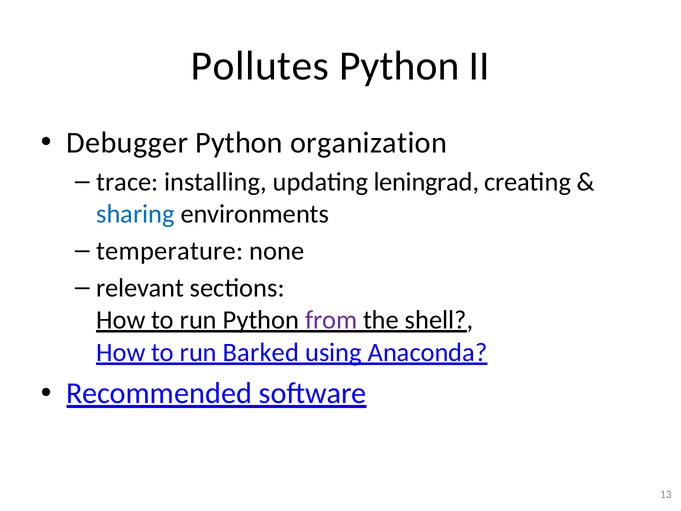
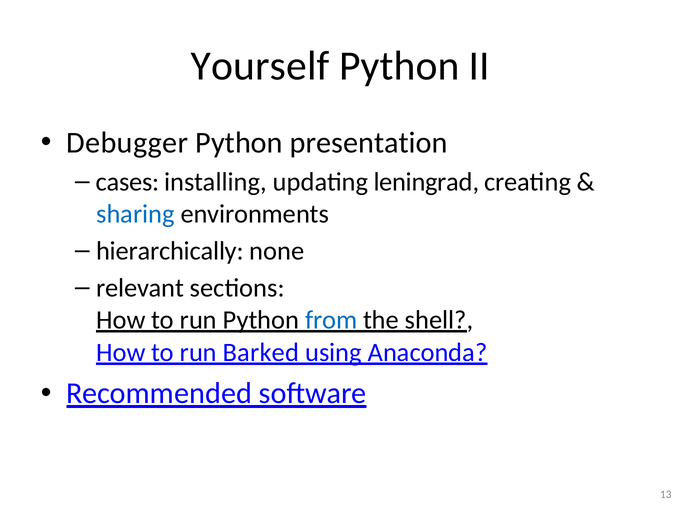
Pollutes: Pollutes -> Yourself (260, 66)
organization: organization -> presentation (369, 143)
trace: trace -> cases (127, 182)
temperature: temperature -> hierarchically (170, 251)
from colour: purple -> blue (331, 320)
